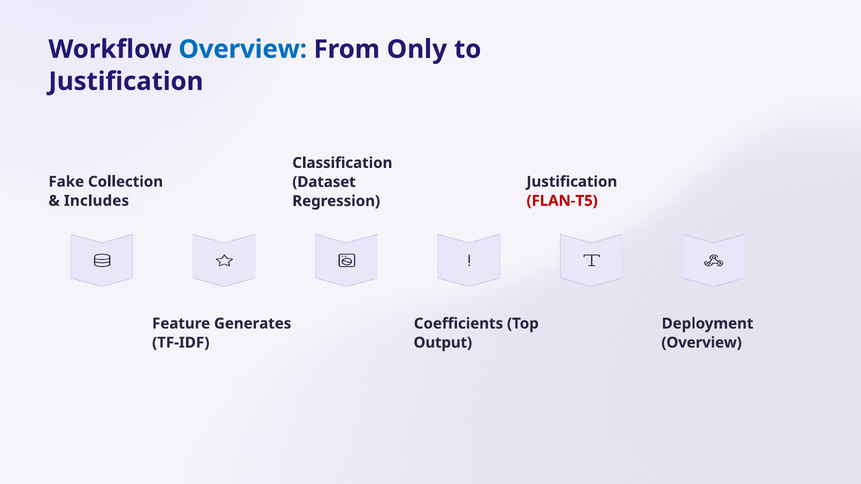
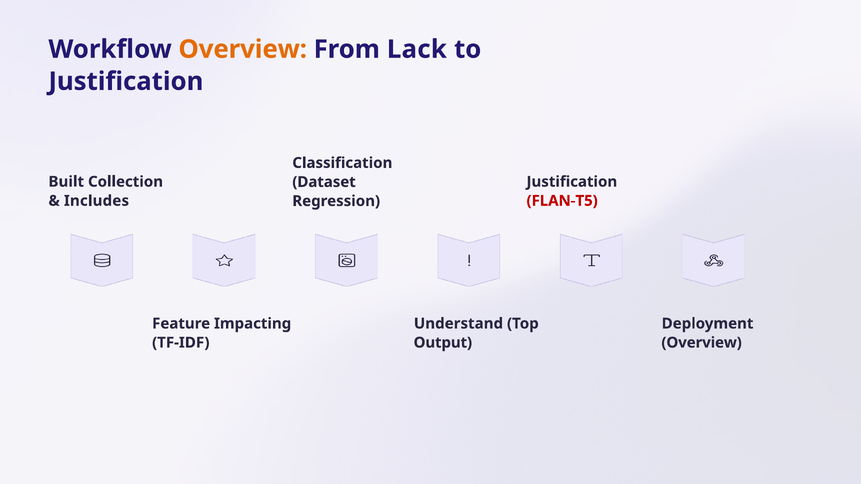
Overview colour: blue -> orange (243, 49)
Only: Only -> Lack (417, 49)
Fake: Fake -> Built (66, 182)
Generates: Generates -> Impacting (253, 324)
Coefficients: Coefficients -> Understand (458, 324)
